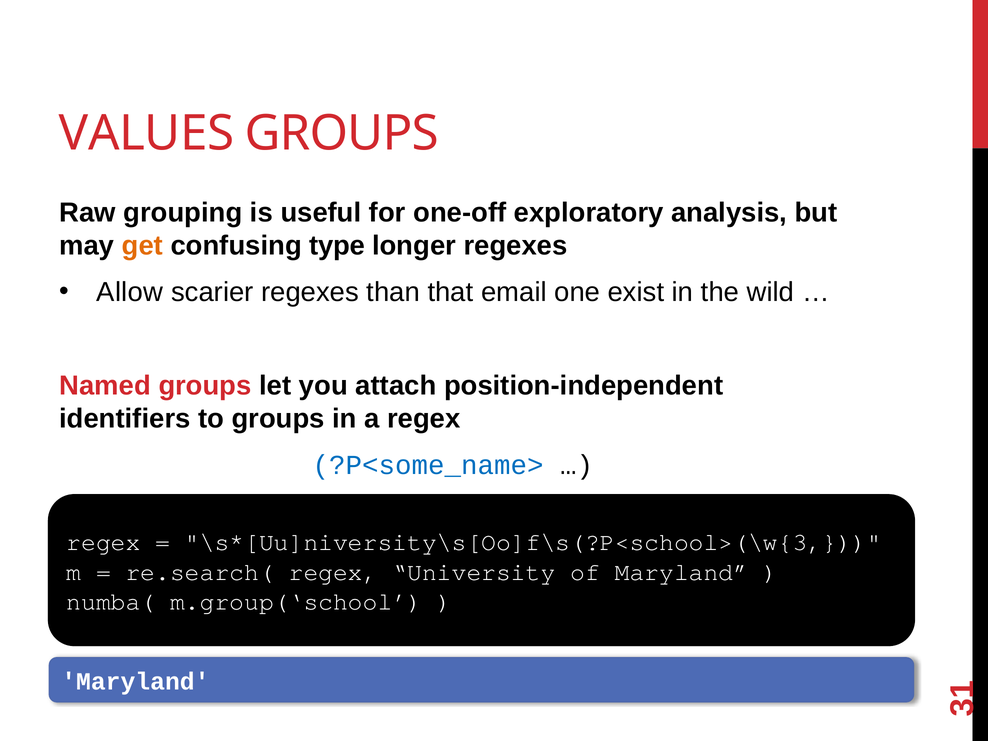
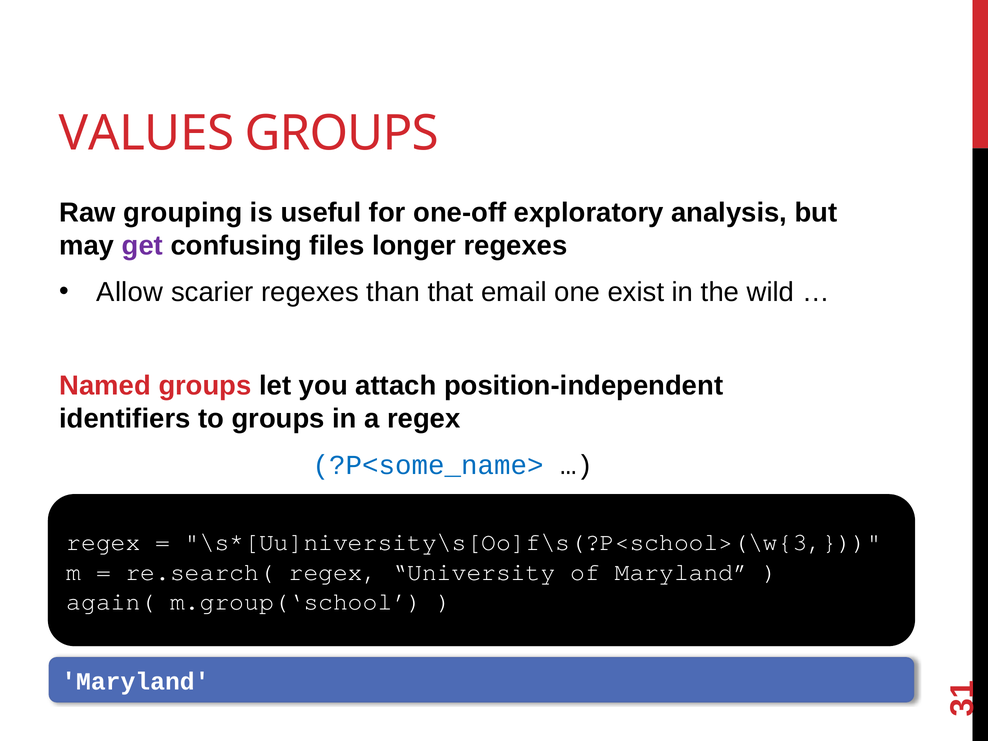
get colour: orange -> purple (142, 246)
type: type -> files (337, 246)
numba(: numba( -> again( (111, 601)
